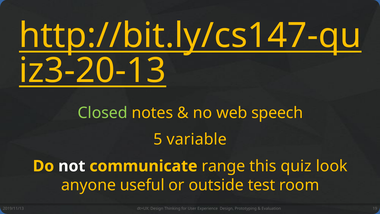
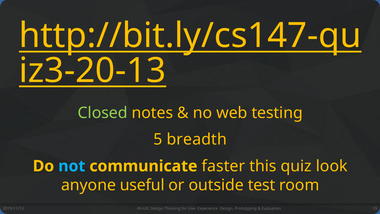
speech: speech -> testing (277, 113)
variable: variable -> breadth (197, 139)
not colour: white -> light blue (72, 166)
range: range -> faster (223, 166)
